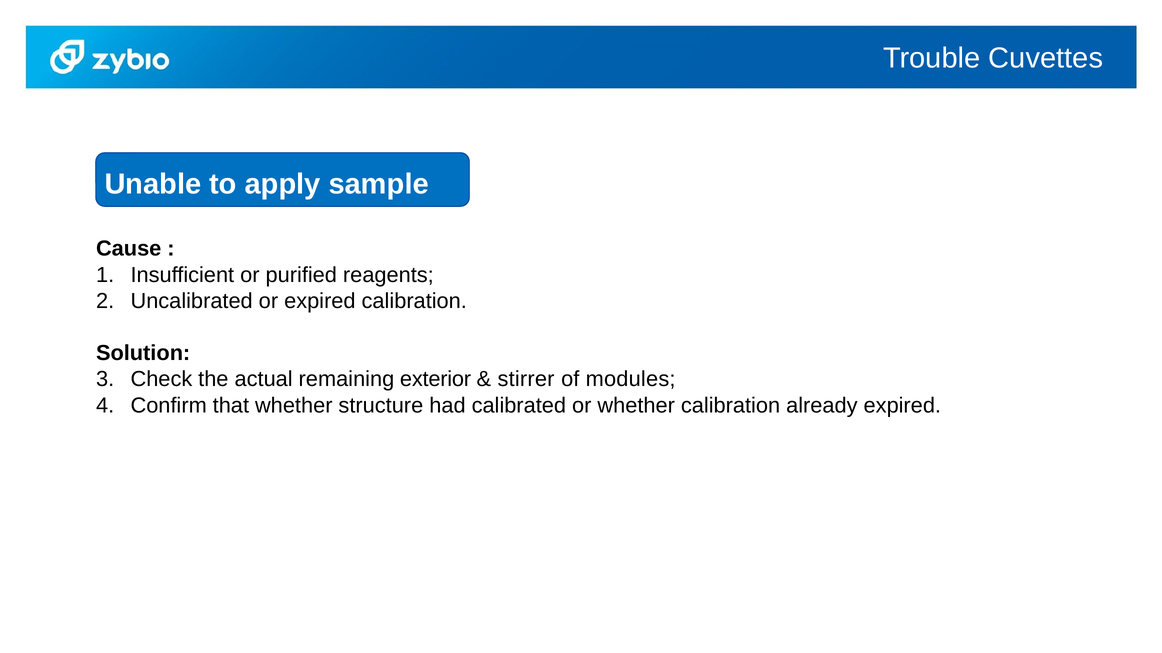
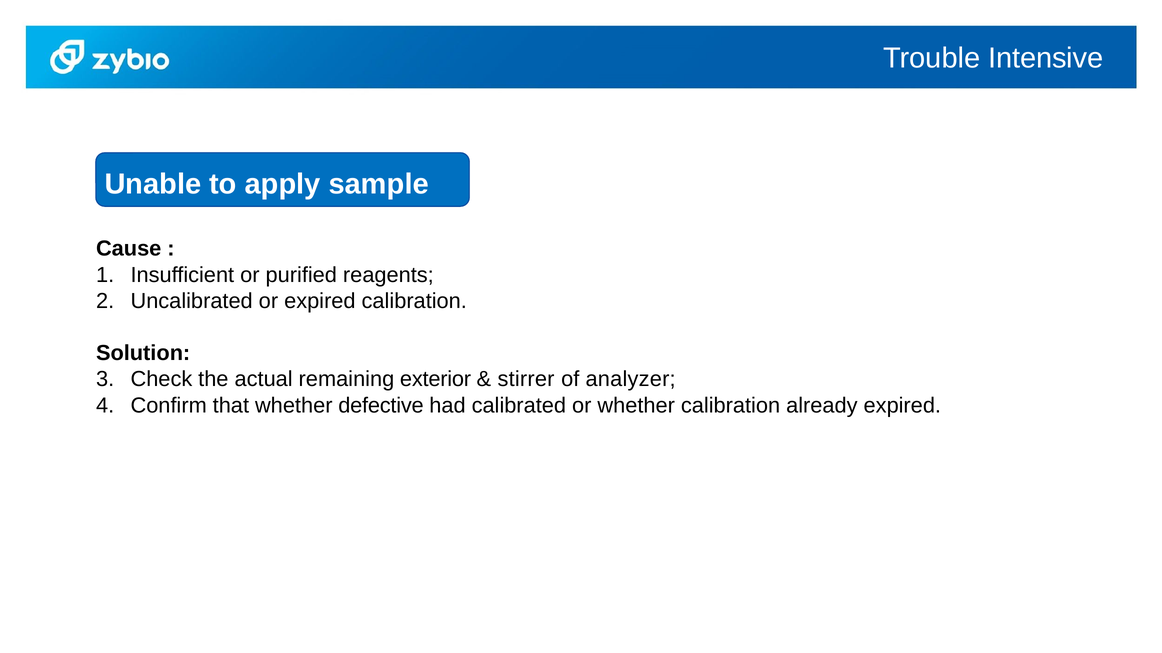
Cuvettes: Cuvettes -> Intensive (1046, 58)
modules: modules -> analyzer (631, 380)
structure: structure -> defective (381, 406)
